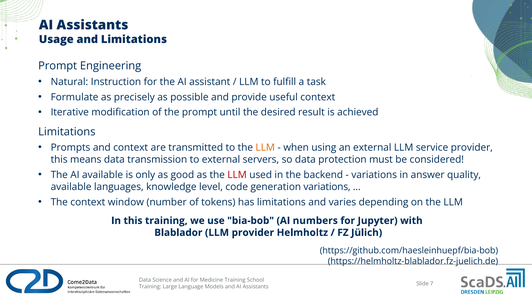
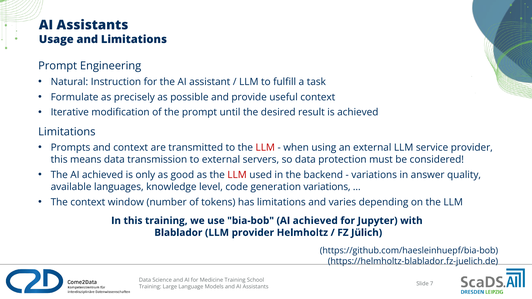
LLM colour: orange -> red (265, 148)
The AI available: available -> achieved (103, 175)
bia-bob AI numbers: numbers -> achieved (315, 221)
